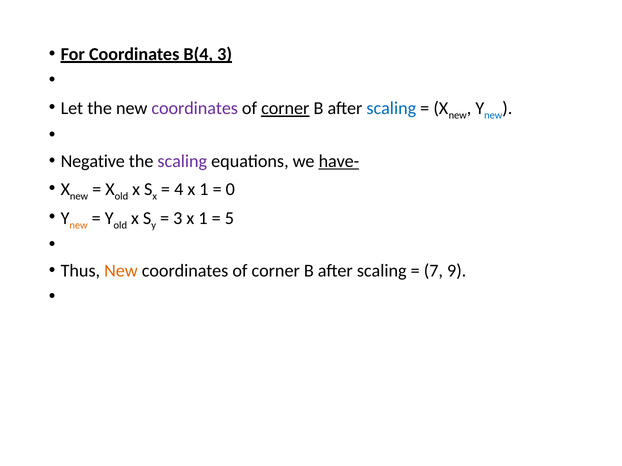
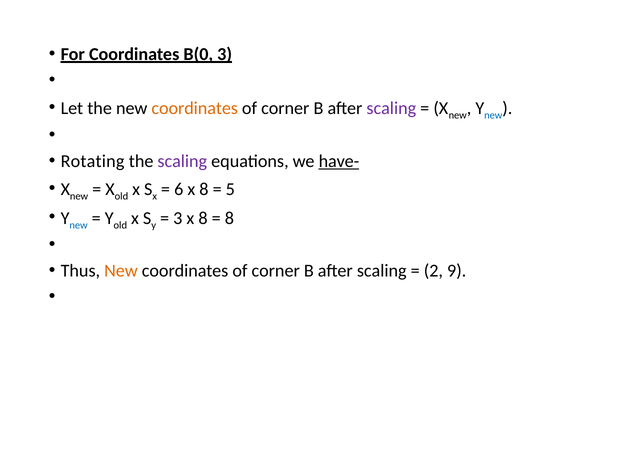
B(4: B(4 -> B(0 (198, 54)
coordinates colour: purple -> orange (195, 109)
corner underline: present -> none (285, 109)
scaling colour: blue -> purple (391, 109)
Negative: Negative -> Rotating (93, 161)
4: 4 -> 6 (179, 190)
1: 1 -> 8 (204, 190)
0: 0 -> 5 (230, 190)
new colour: orange -> blue (79, 225)
3 x 1: 1 -> 8 (203, 218)
5: 5 -> 8 (229, 218)
7: 7 -> 2 (433, 271)
